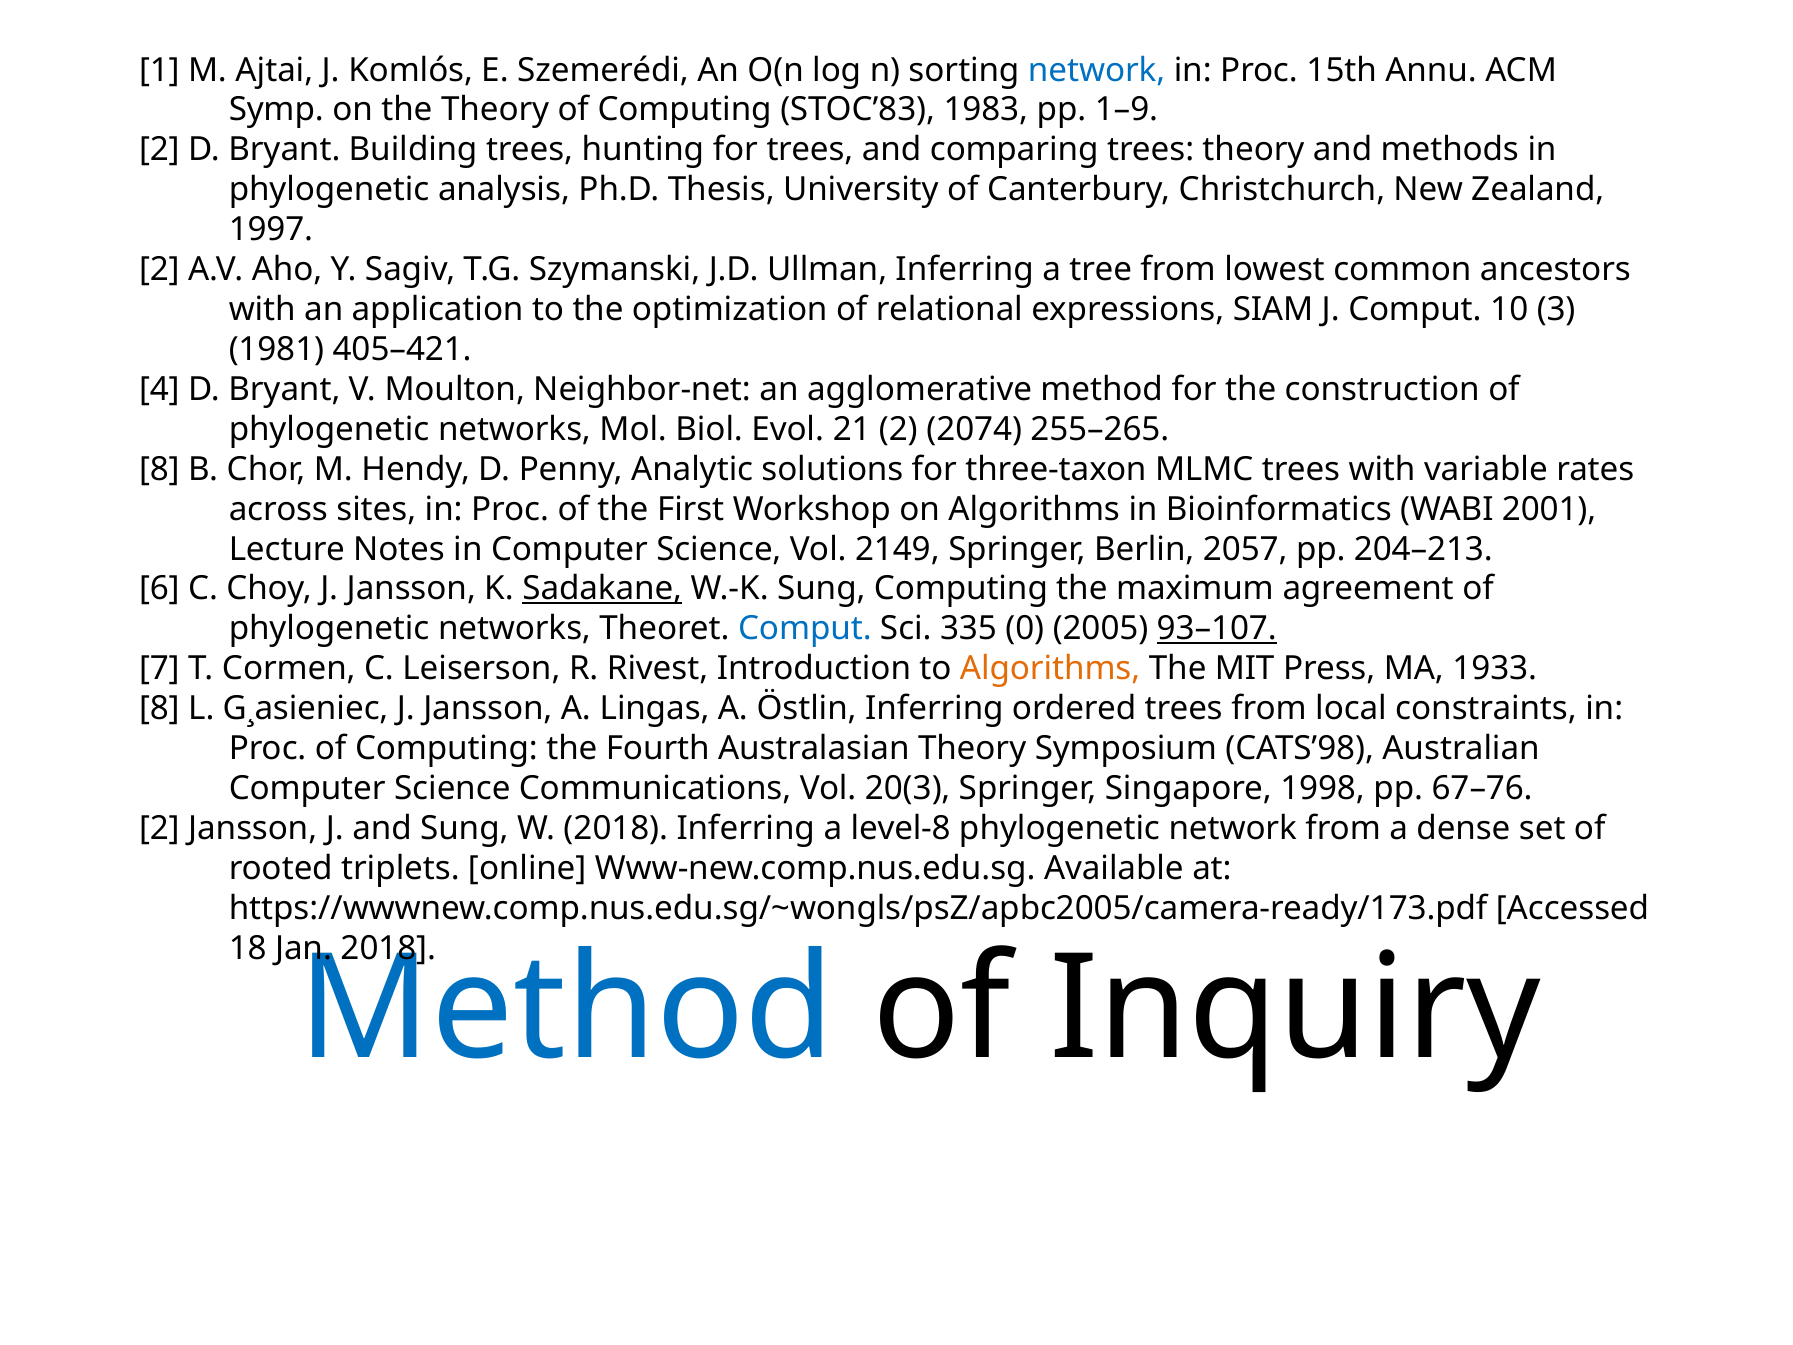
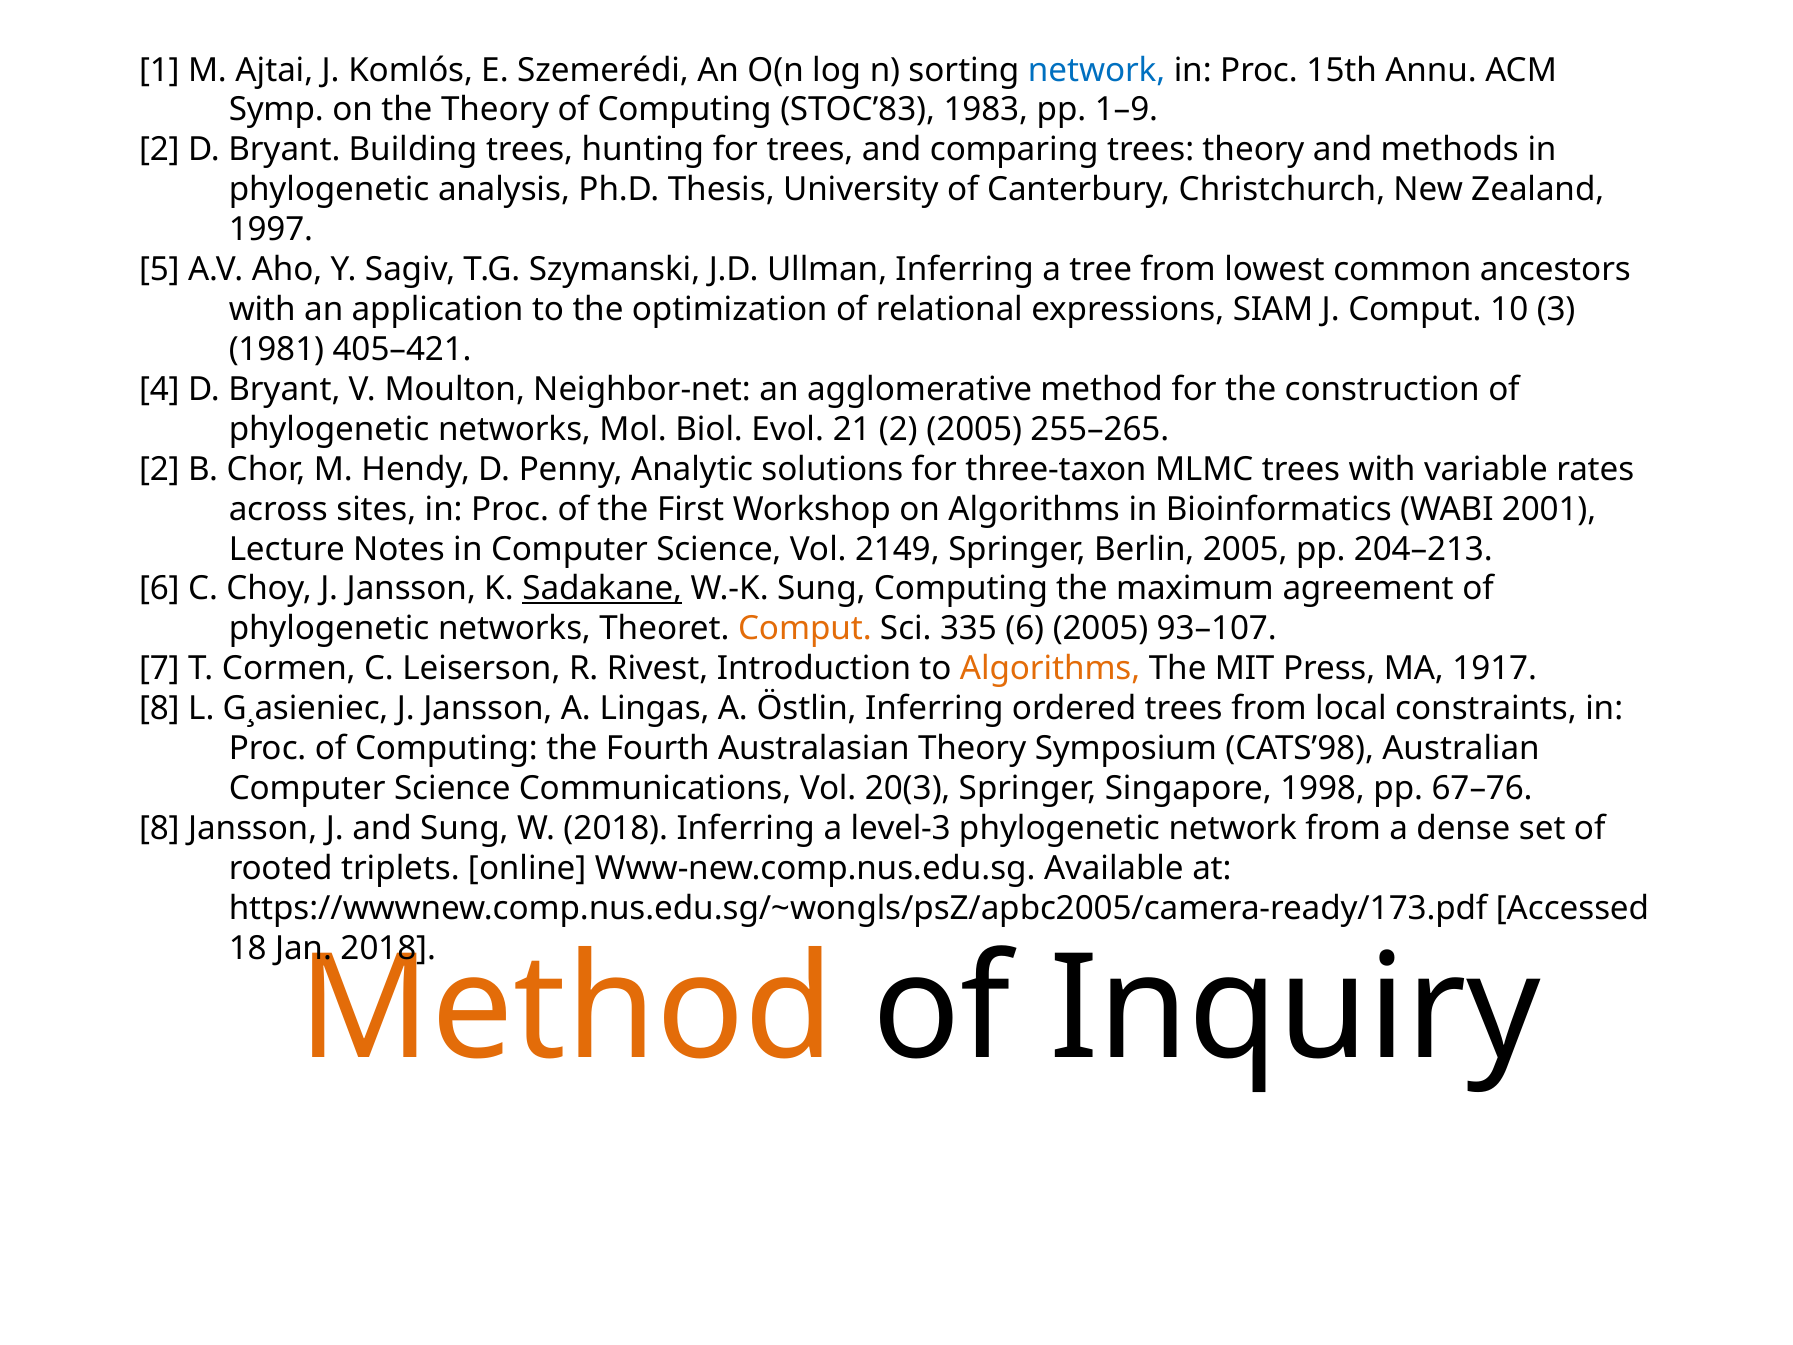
2: 2 -> 5 (159, 270)
2 2074: 2074 -> 2005 (974, 429)
8: 8 -> 2 (159, 469)
Berlin 2057: 2057 -> 2005 (1245, 549)
Comput colour: blue -> orange (805, 629)
335 0: 0 -> 6 (1025, 629)
93–107 underline: present -> none (1217, 629)
1933: 1933 -> 1917 (1495, 669)
2: 2 -> 8 (159, 828)
level-8: level-8 -> level-3 (901, 828)
Method colour: blue -> orange (567, 1009)
